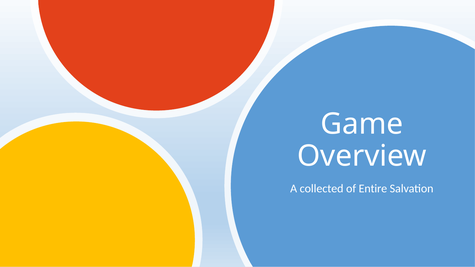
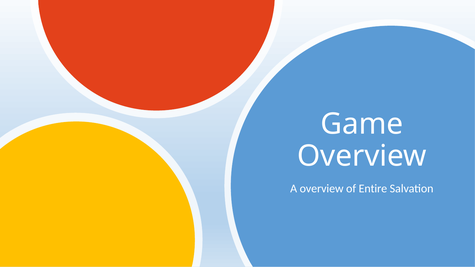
A collected: collected -> overview (322, 189)
